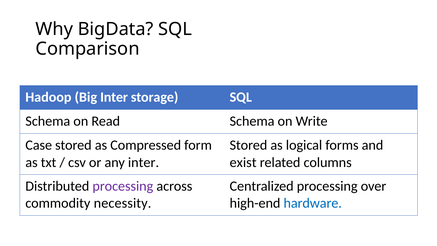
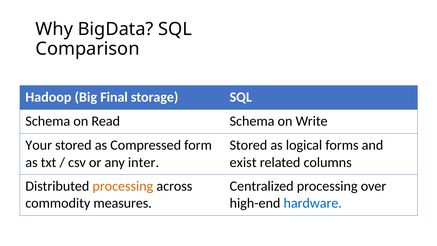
Big Inter: Inter -> Final (114, 97)
Case: Case -> Your (39, 145)
processing colour: purple -> orange (123, 186)
necessity: necessity -> measures (123, 203)
